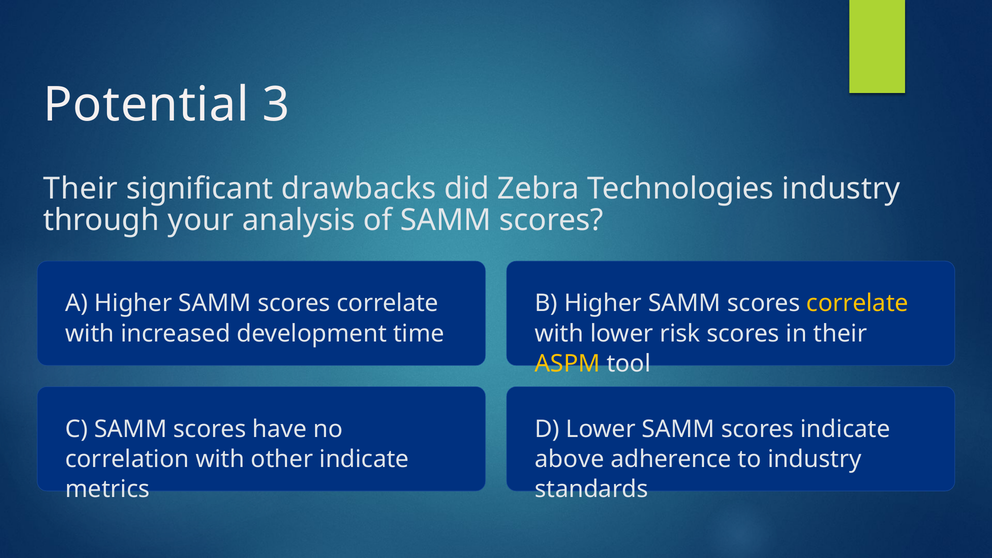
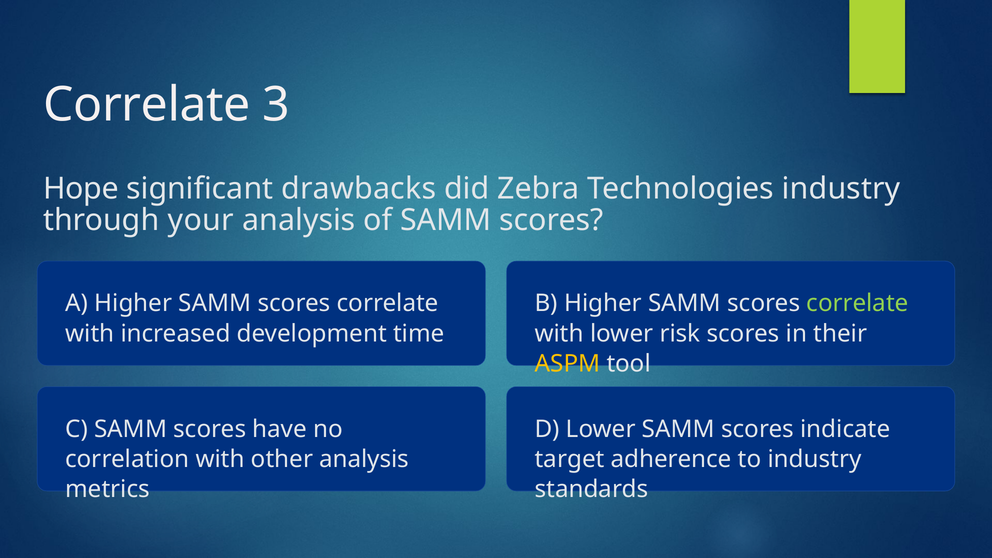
Potential: Potential -> Correlate (147, 105)
Their: Their -> Hope (81, 189)
correlate colour: yellow -> light green (857, 303)
other indicate: indicate -> analysis (364, 459)
above: above -> target (570, 459)
